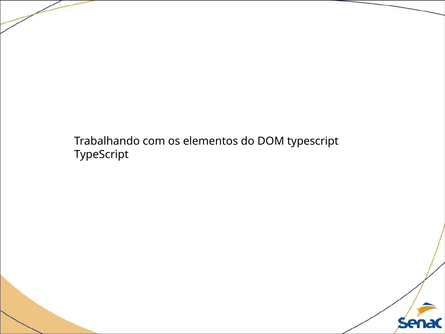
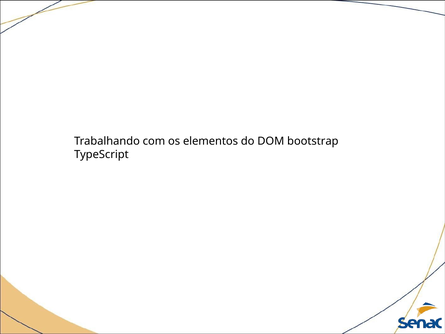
DOM typescript: typescript -> bootstrap (313, 141)
